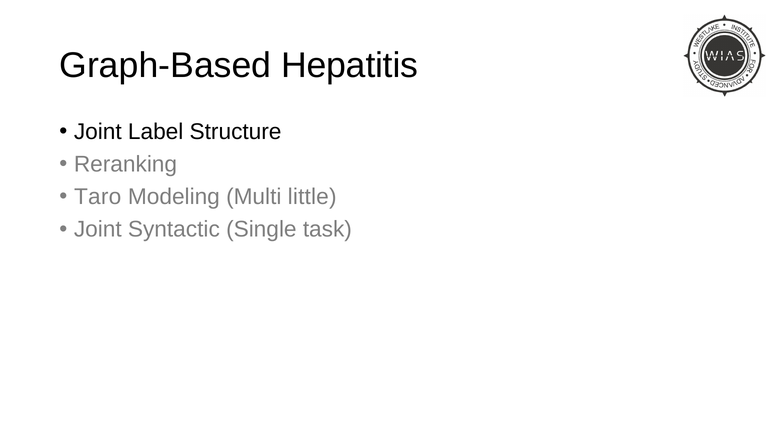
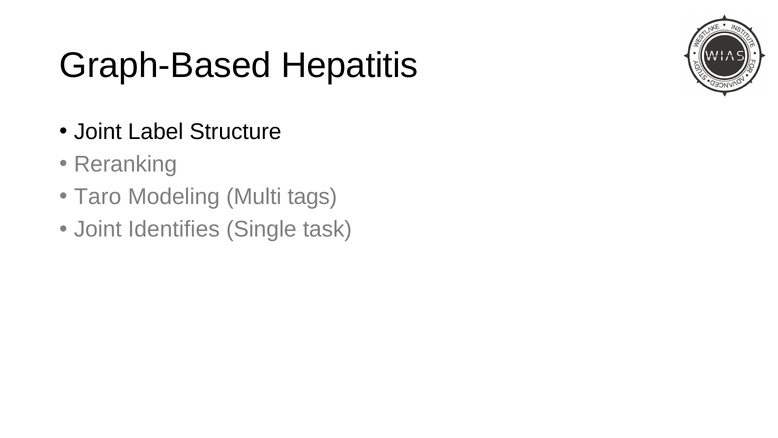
little: little -> tags (312, 197)
Syntactic: Syntactic -> Identifies (174, 229)
